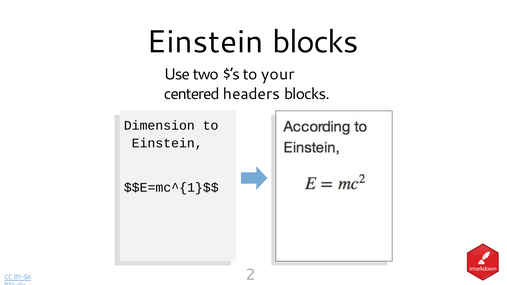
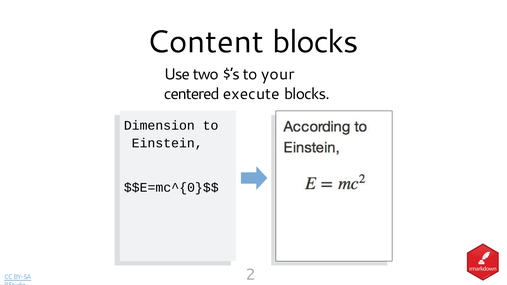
Einstein: Einstein -> Content (205, 42)
headers: headers -> execute (251, 94)
$$E=mc^{1}$$: $$E=mc^{1}$$ -> $$E=mc^{0}$$ (171, 188)
